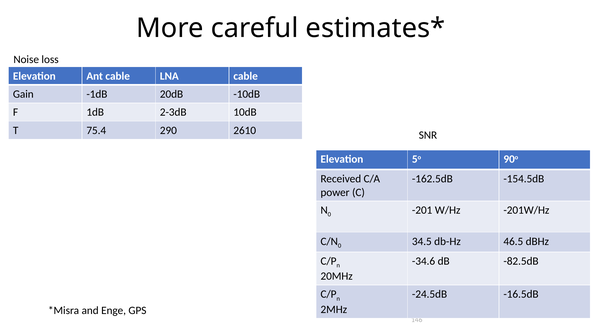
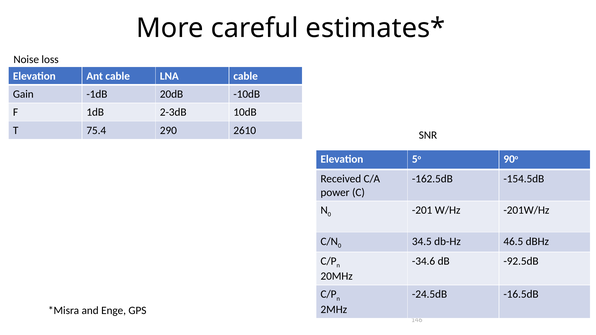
-82.5dB: -82.5dB -> -92.5dB (521, 261)
